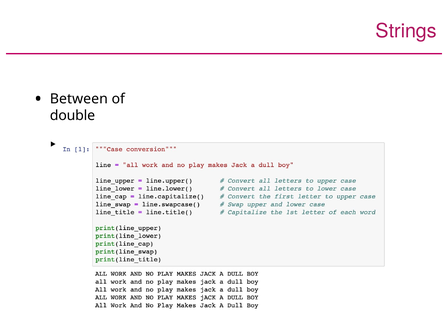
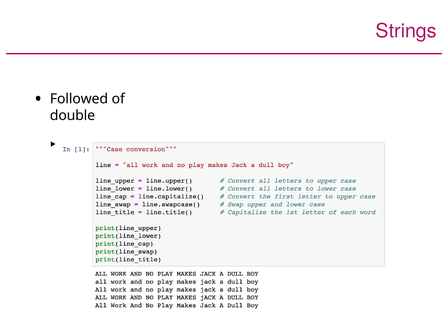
Between: Between -> Followed (79, 99)
